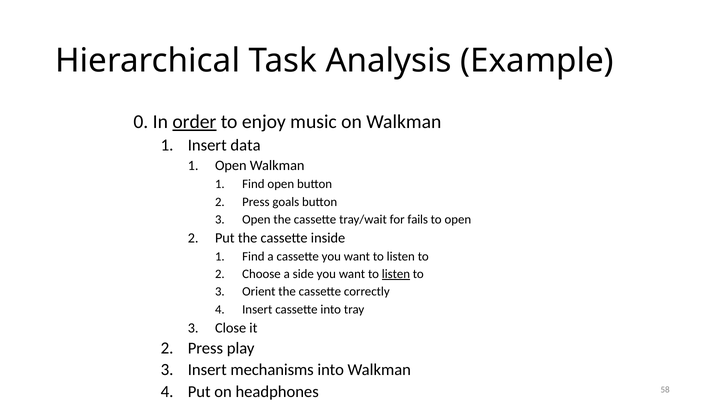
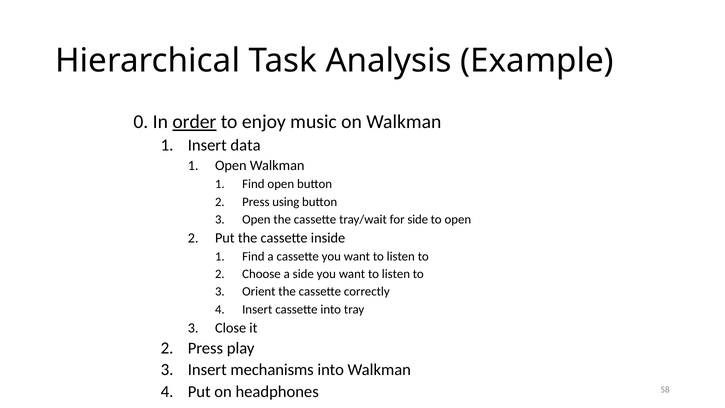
goals: goals -> using (286, 202)
for fails: fails -> side (418, 219)
listen underline: present -> none (396, 274)
